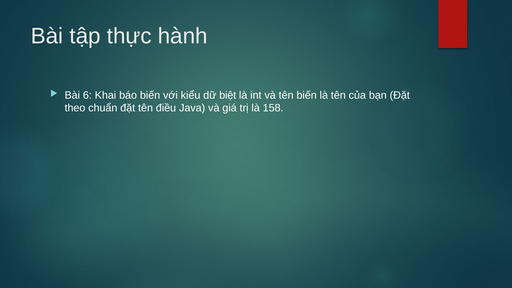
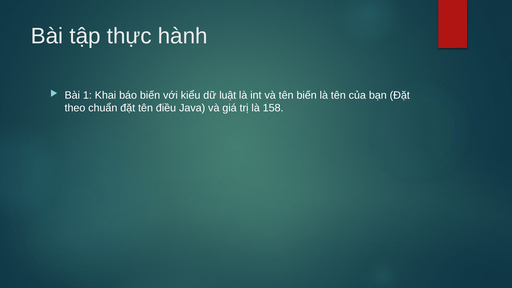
6: 6 -> 1 (87, 95)
biệt: biệt -> luật (228, 95)
